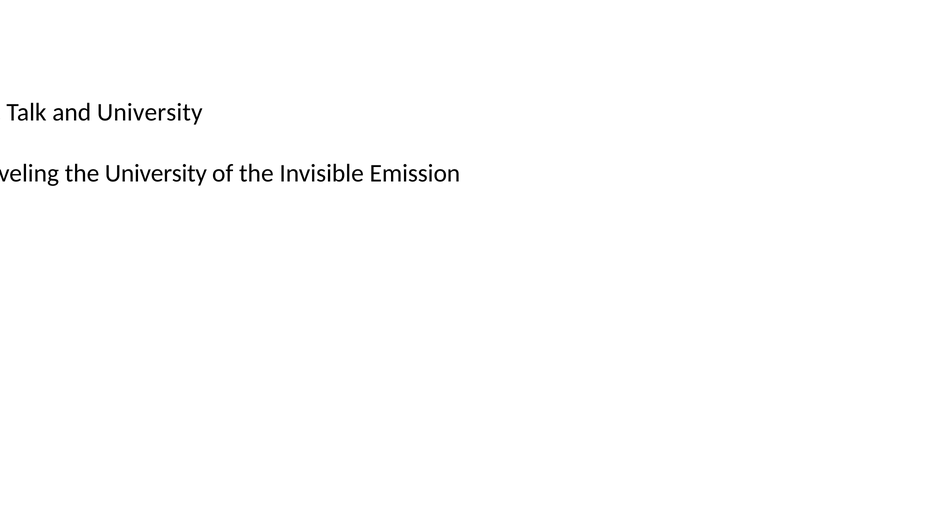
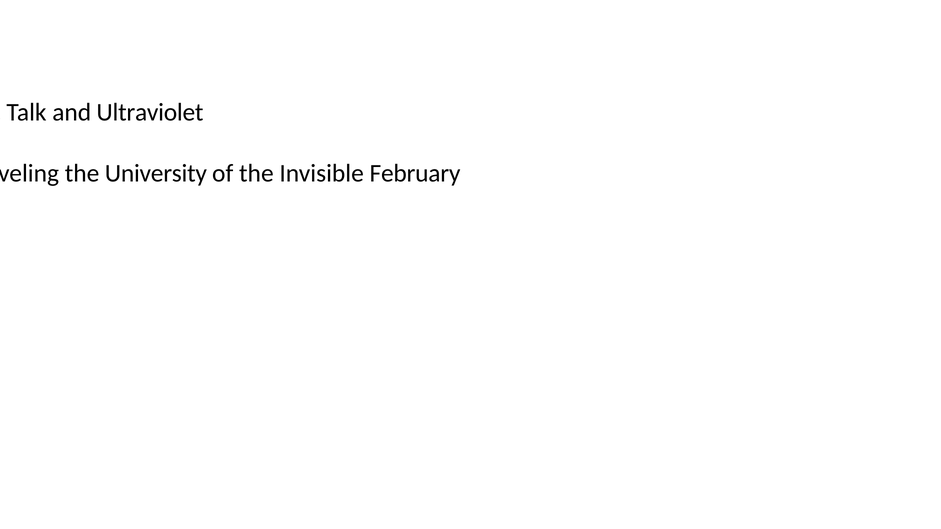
and University: University -> Ultraviolet (150, 112)
Emission: Emission -> February (415, 173)
